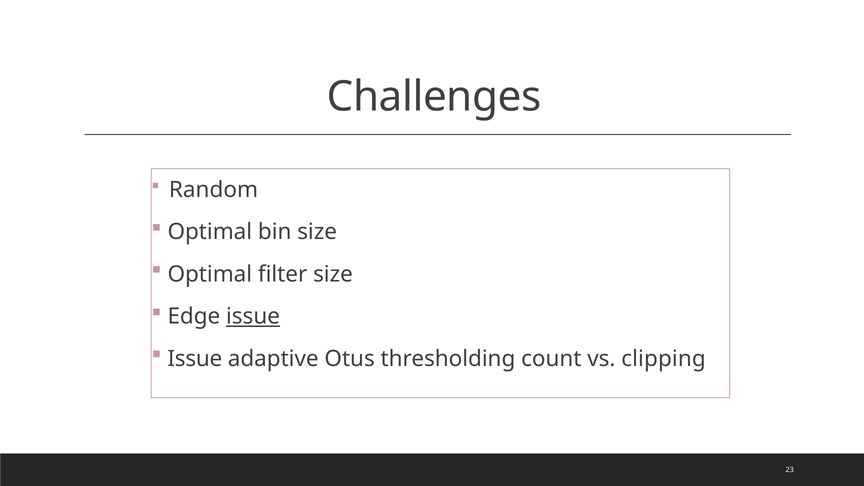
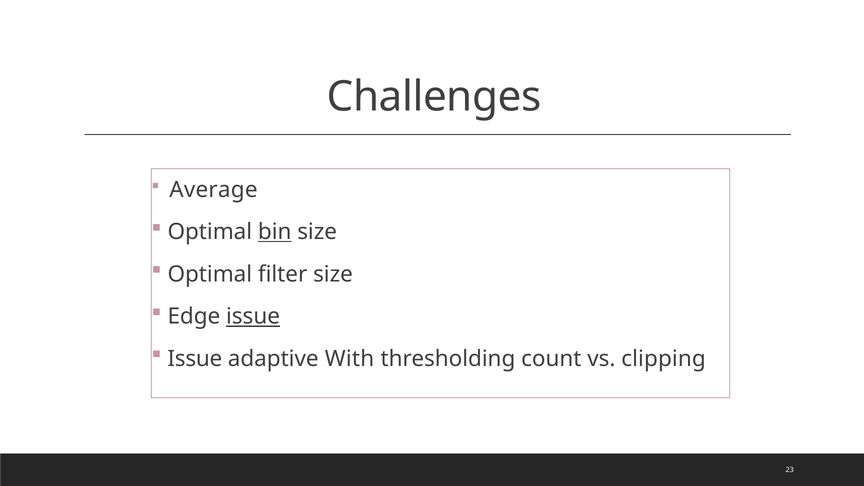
Random: Random -> Average (213, 190)
bin underline: none -> present (275, 232)
Otus: Otus -> With (350, 359)
